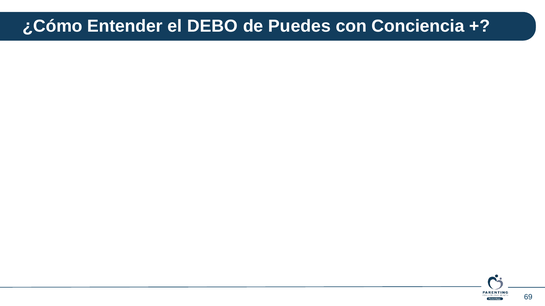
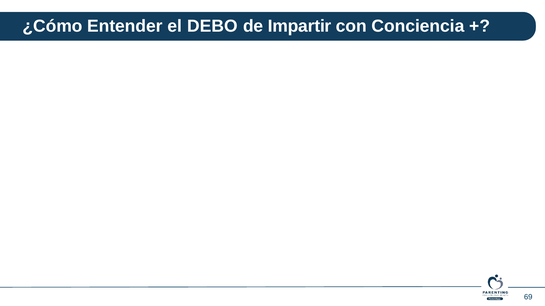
Puedes: Puedes -> Impartir (300, 26)
